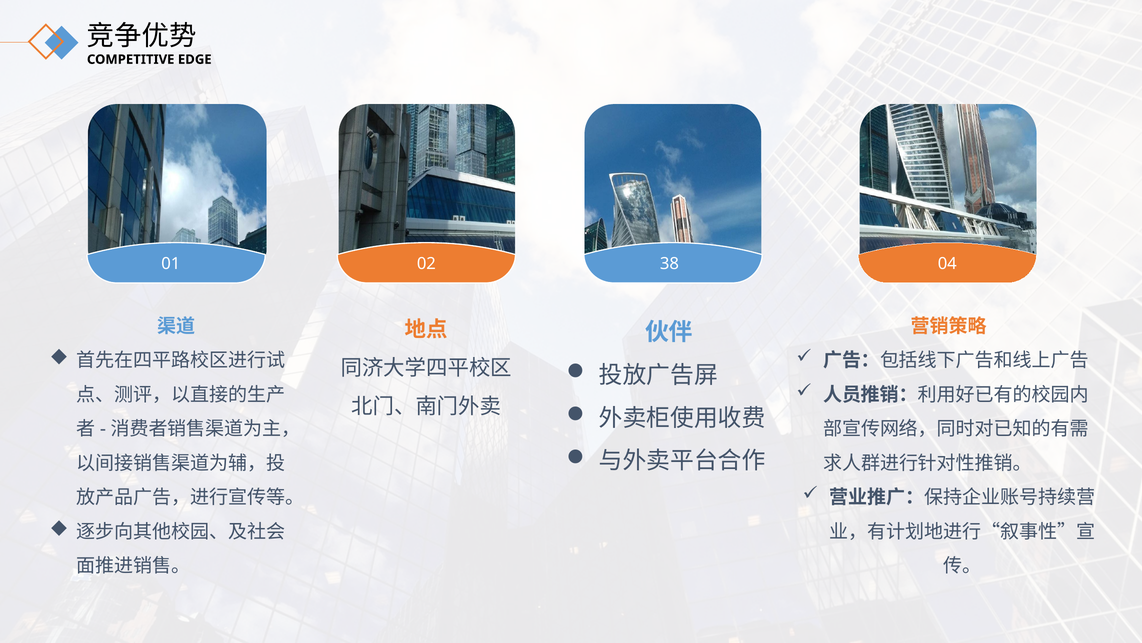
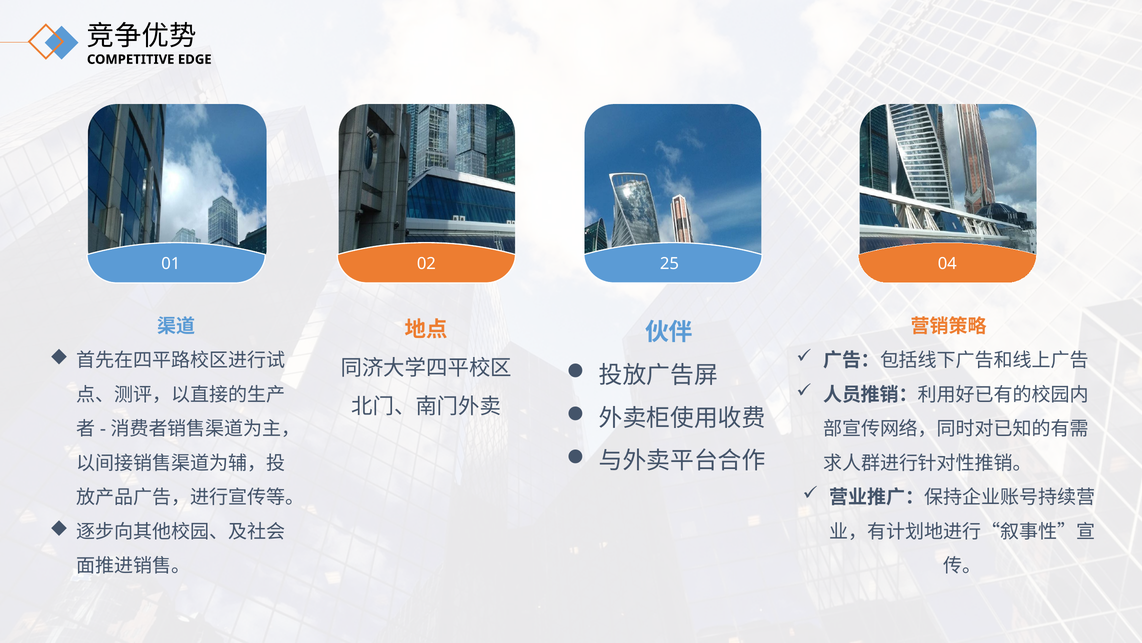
38: 38 -> 25 (669, 264)
